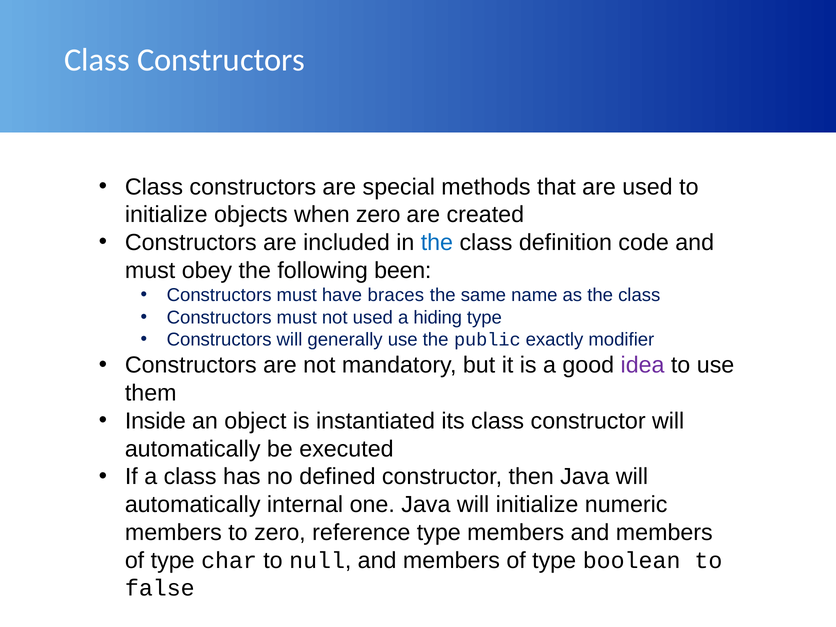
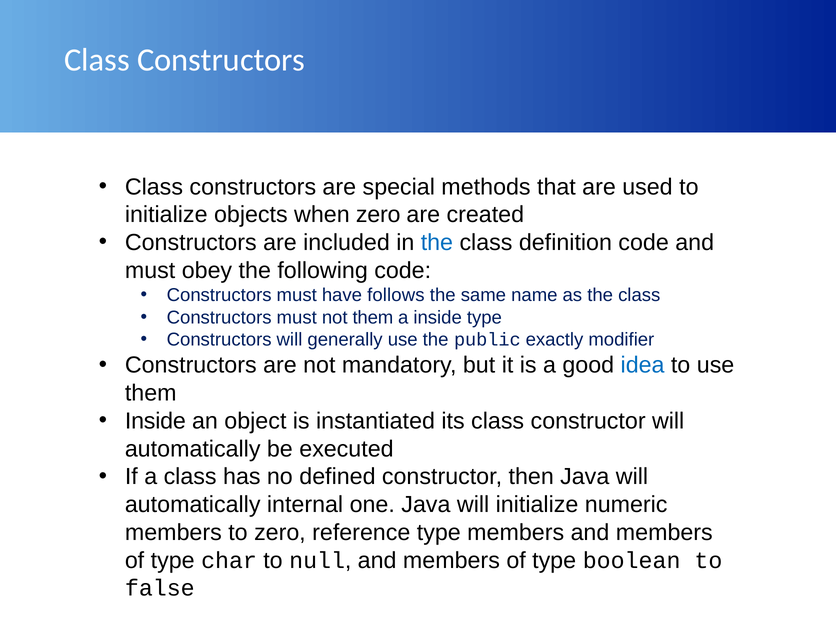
following been: been -> code (403, 270)
braces: braces -> follows (396, 295)
not used: used -> them (373, 318)
a hiding: hiding -> inside (438, 318)
idea colour: purple -> blue (643, 365)
